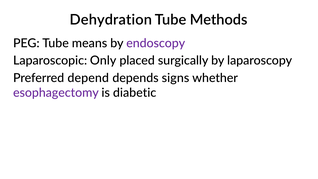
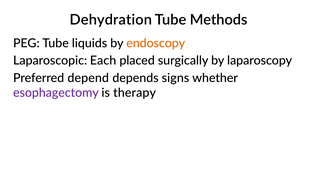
means: means -> liquids (90, 43)
endoscopy colour: purple -> orange (156, 43)
Only: Only -> Each (103, 61)
diabetic: diabetic -> therapy (135, 93)
